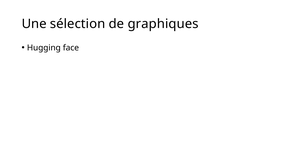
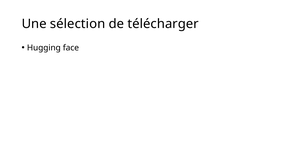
graphiques: graphiques -> télécharger (163, 24)
